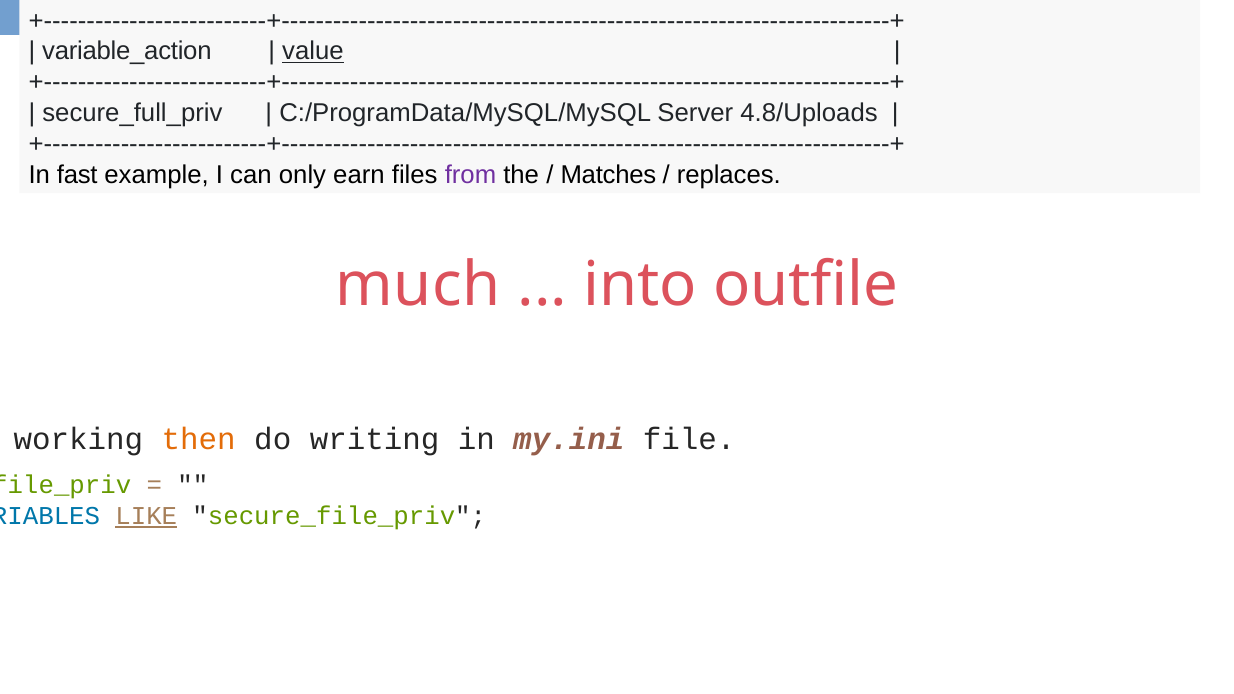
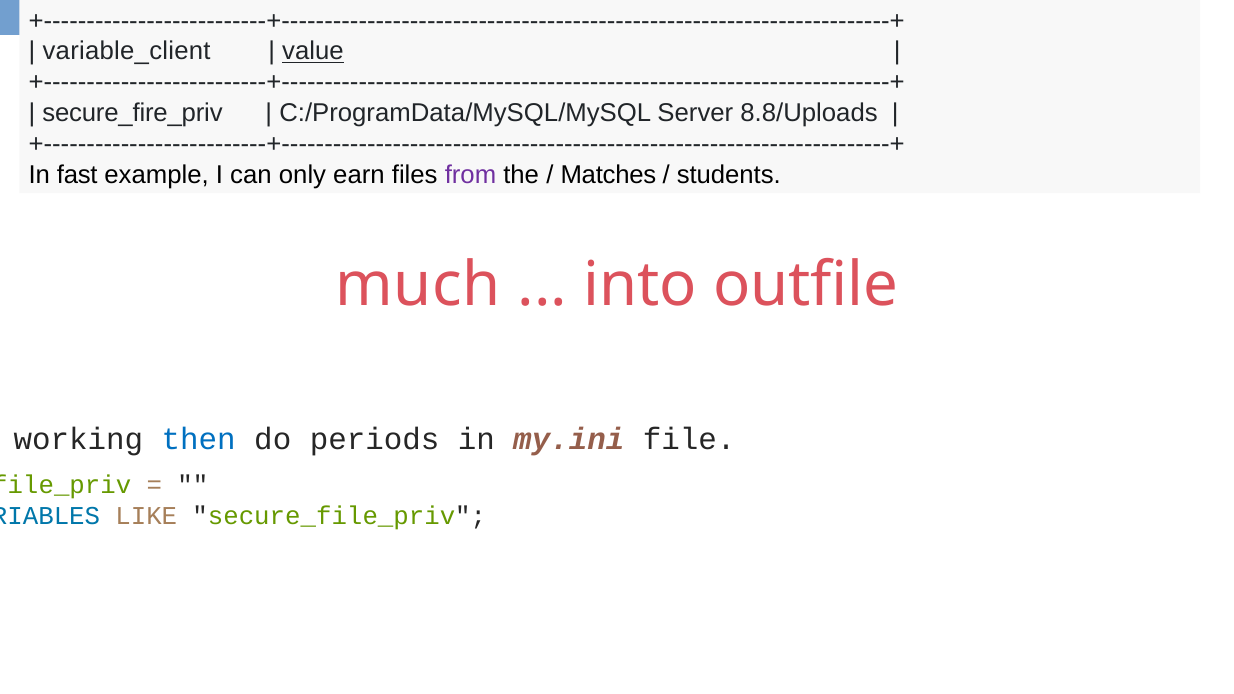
variable_action: variable_action -> variable_client (127, 51)
secure_full_priv: secure_full_priv -> secure_fire_priv (132, 113)
4.8/Uploads: 4.8/Uploads -> 8.8/Uploads (809, 113)
replaces: replaces -> students (729, 175)
then colour: orange -> blue (199, 439)
writing: writing -> periods (375, 439)
LIKE underline: present -> none (146, 516)
